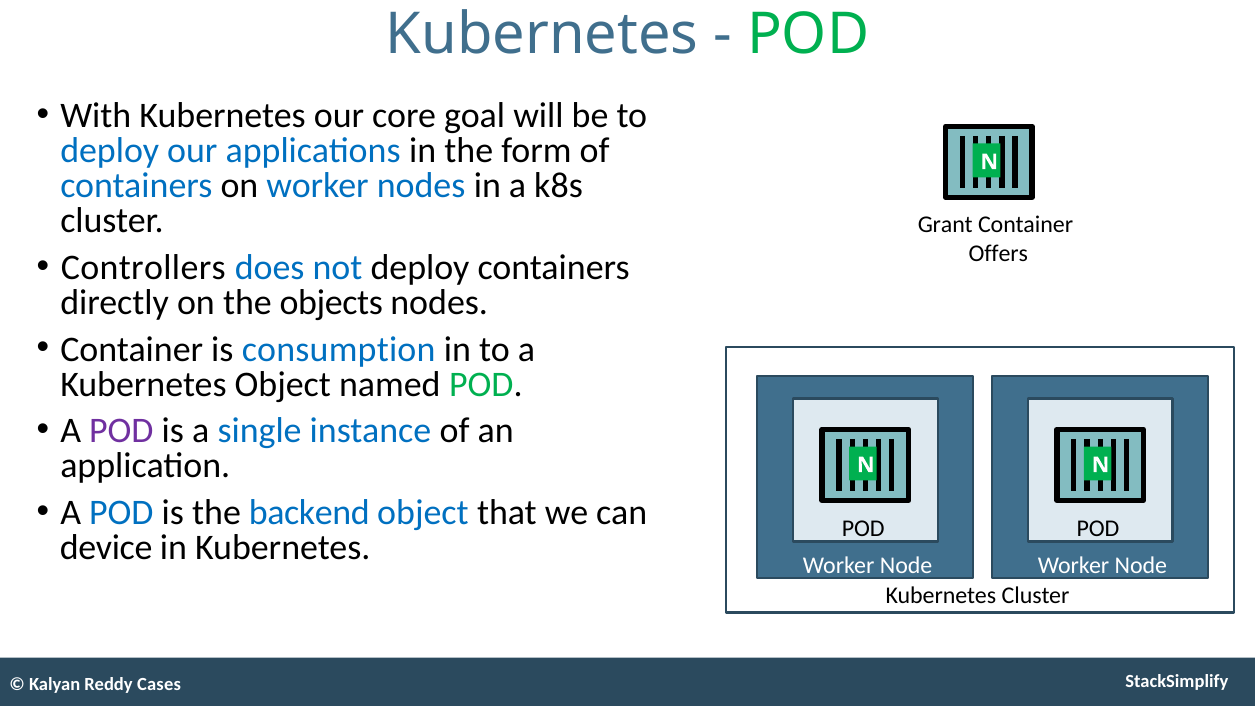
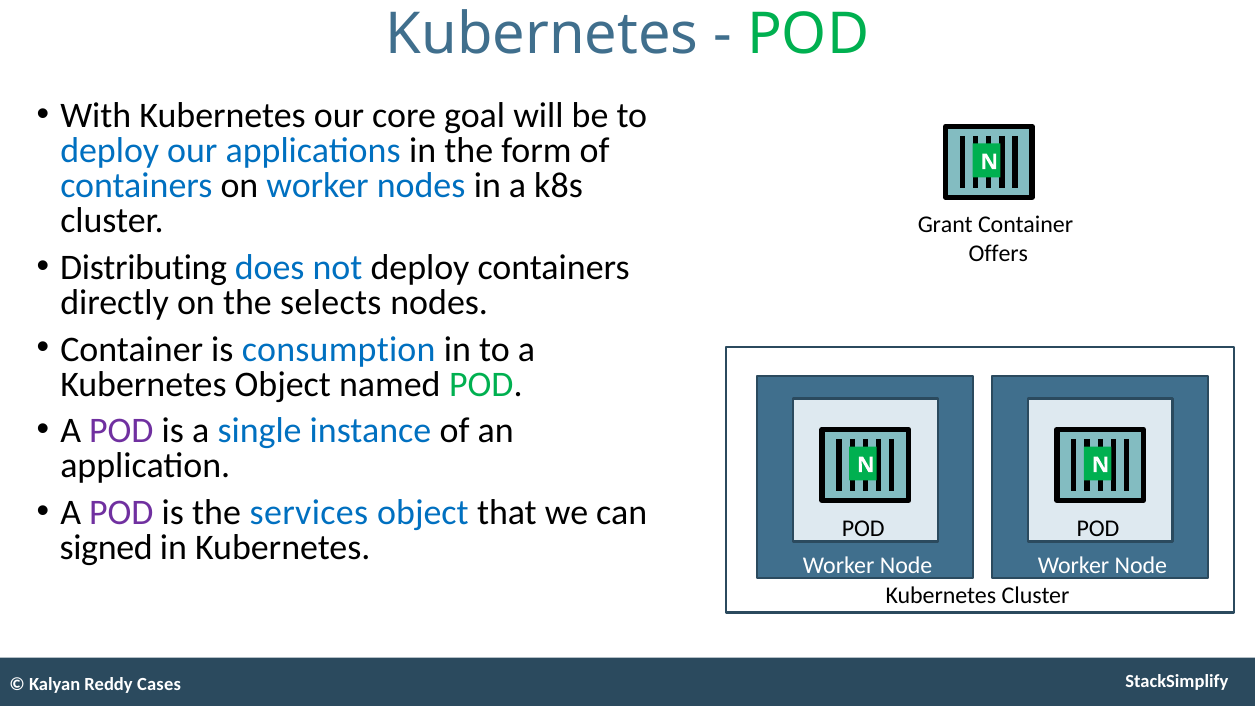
Controllers: Controllers -> Distributing (144, 268)
objects: objects -> selects (331, 302)
POD colour: blue -> purple (121, 512)
backend: backend -> services (309, 512)
device: device -> signed (106, 547)
